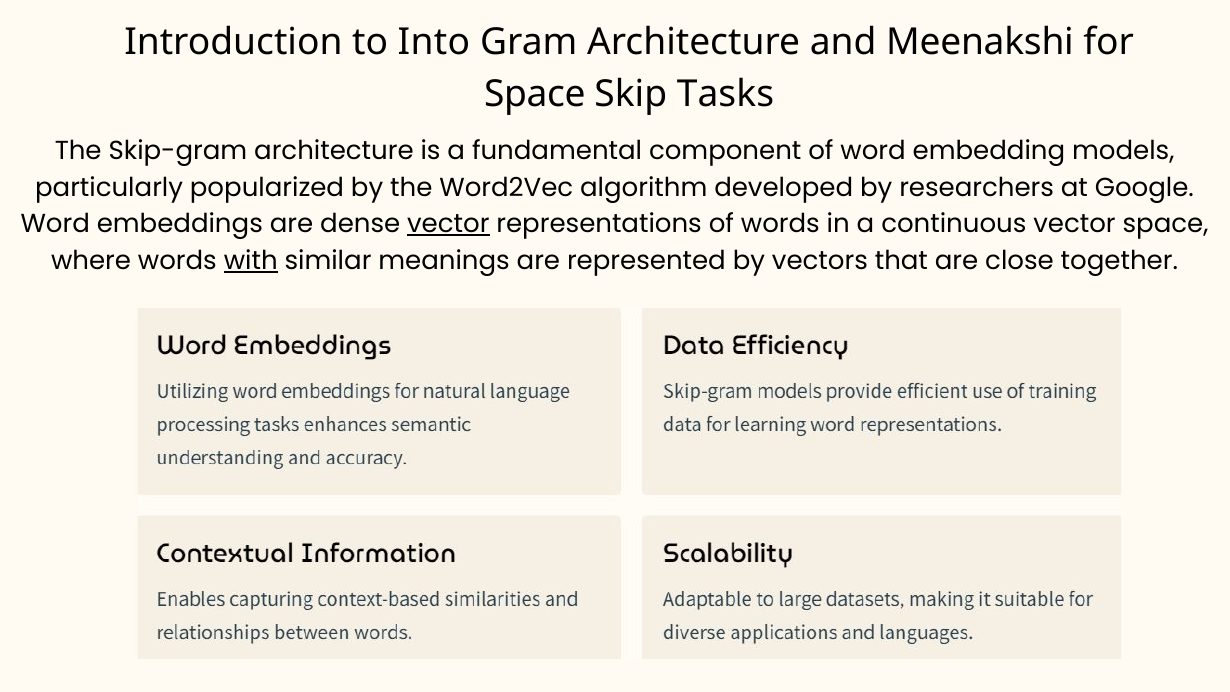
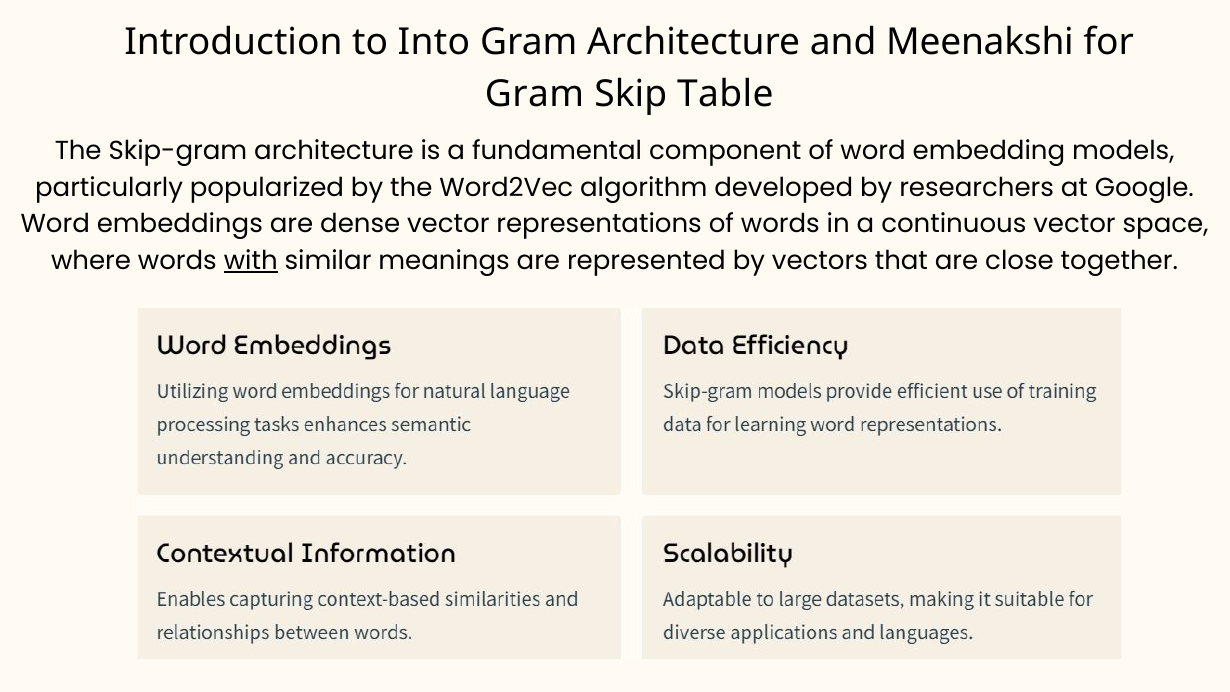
Space: Space -> Gram (534, 94)
Tasks: Tasks -> Table (725, 94)
vector underline: present -> none (448, 224)
